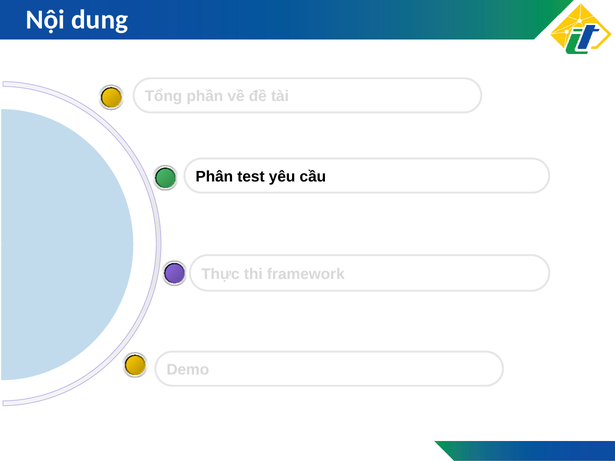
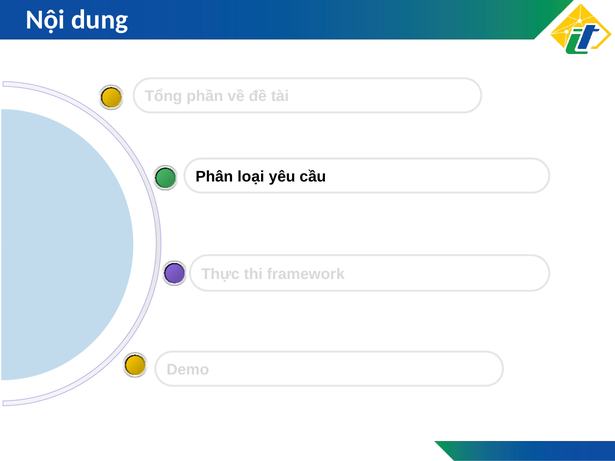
test: test -> loại (251, 177)
